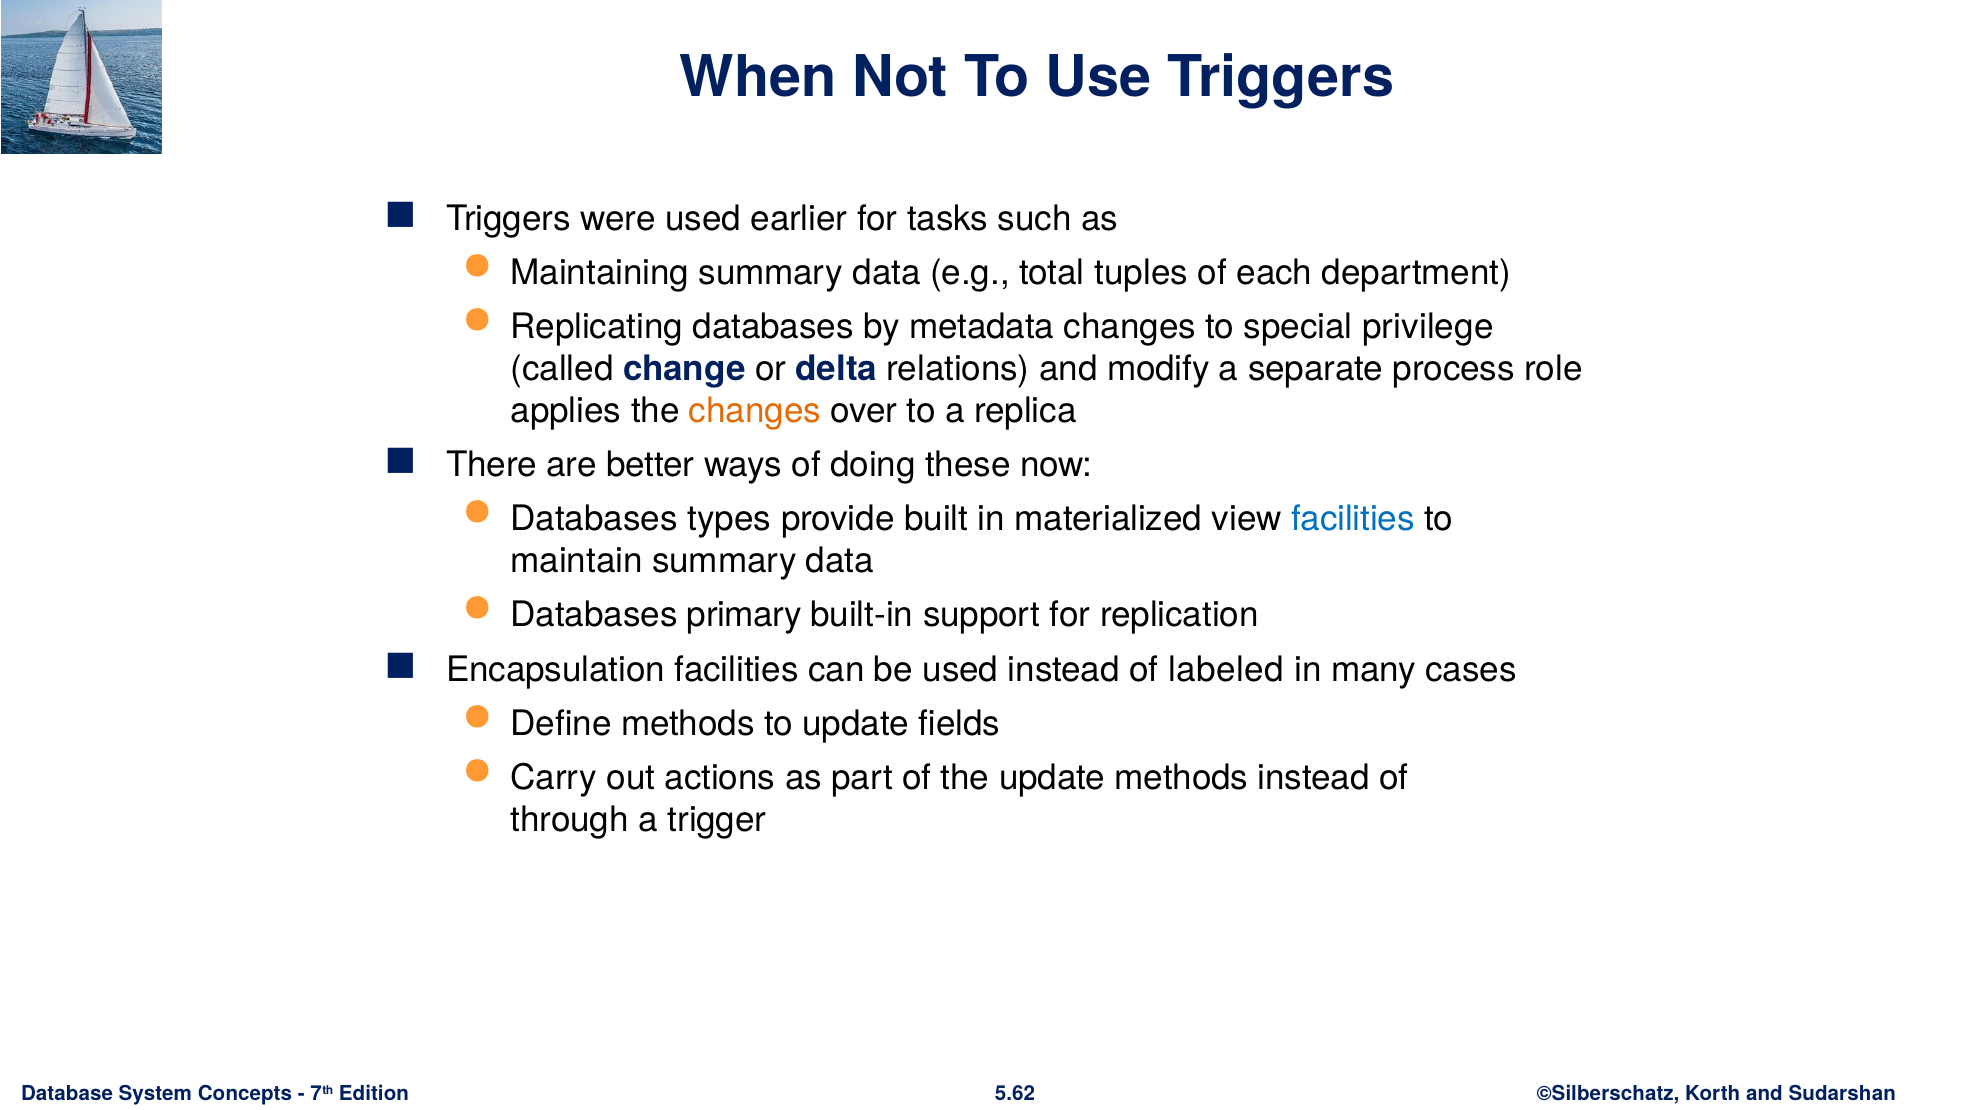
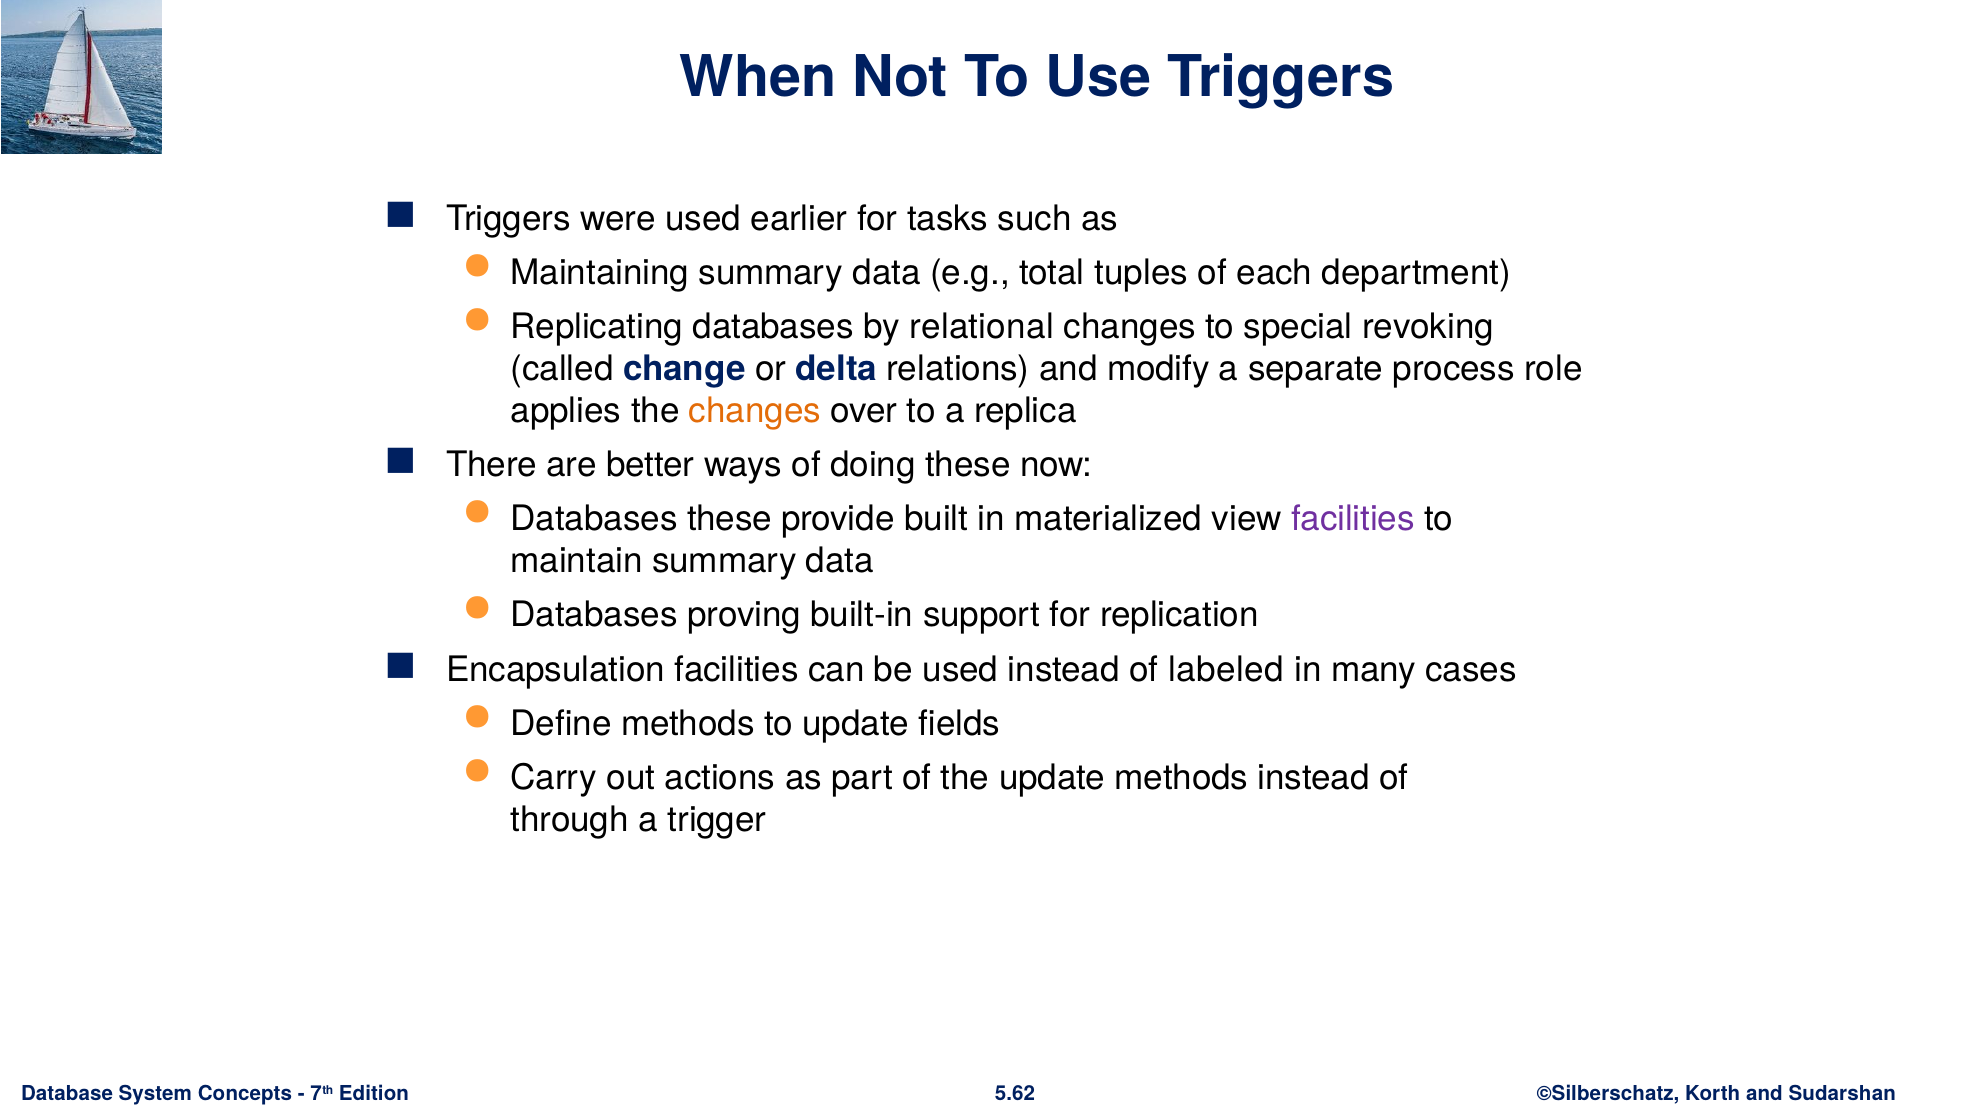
metadata: metadata -> relational (982, 327)
privilege: privilege -> revoking (1428, 327)
Databases types: types -> these (730, 519)
facilities colour: blue -> purple (1353, 519)
primary: primary -> proving (744, 615)
